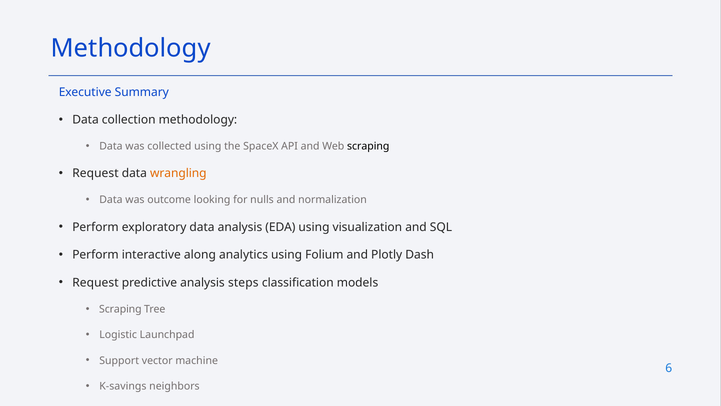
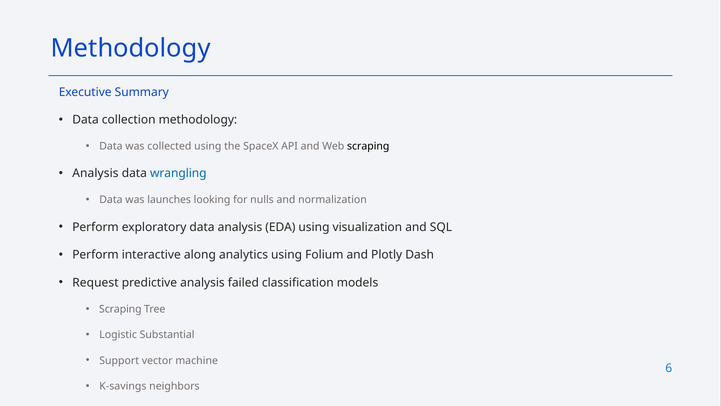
Request: Request -> Analysis (95, 173)
wrangling colour: orange -> blue (178, 173)
outcome: outcome -> launches (169, 200)
steps: steps -> failed (243, 282)
Launchpad: Launchpad -> Substantial (167, 334)
